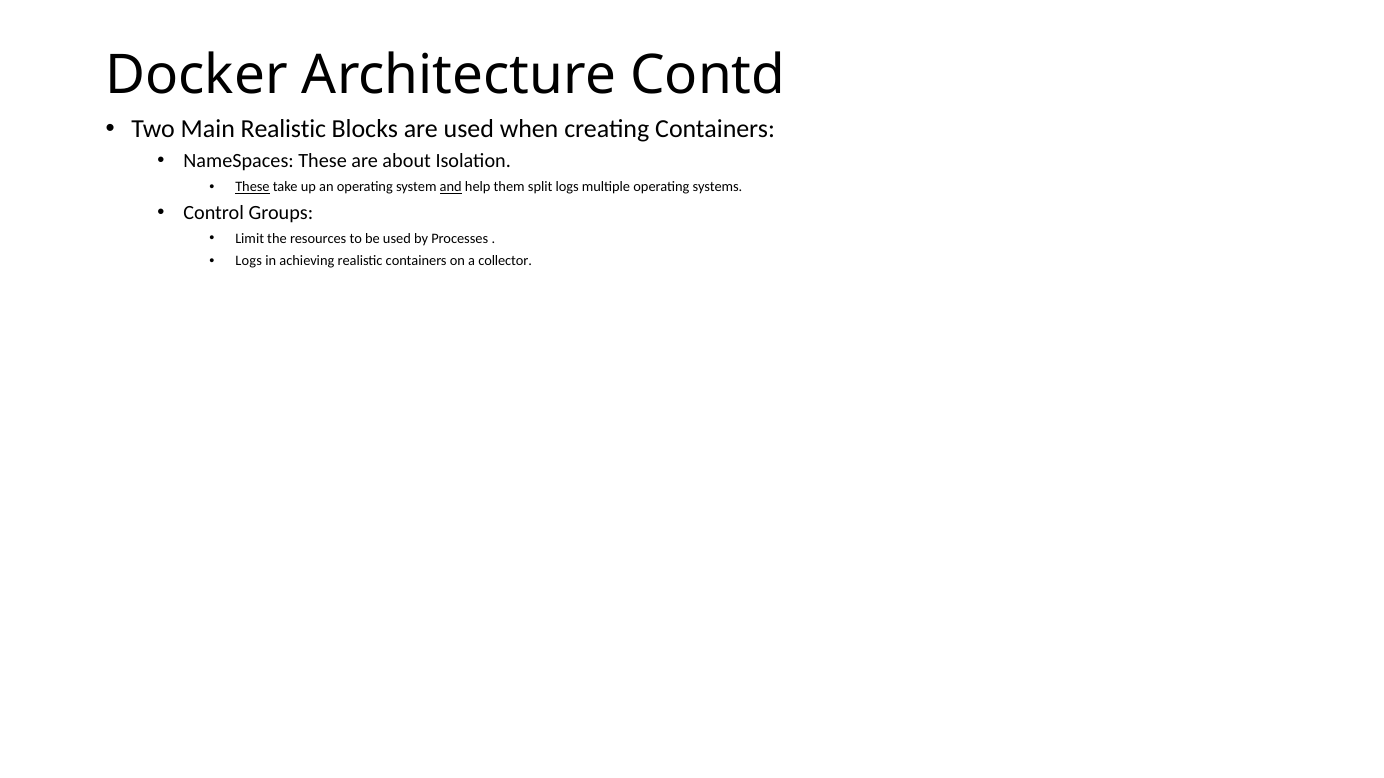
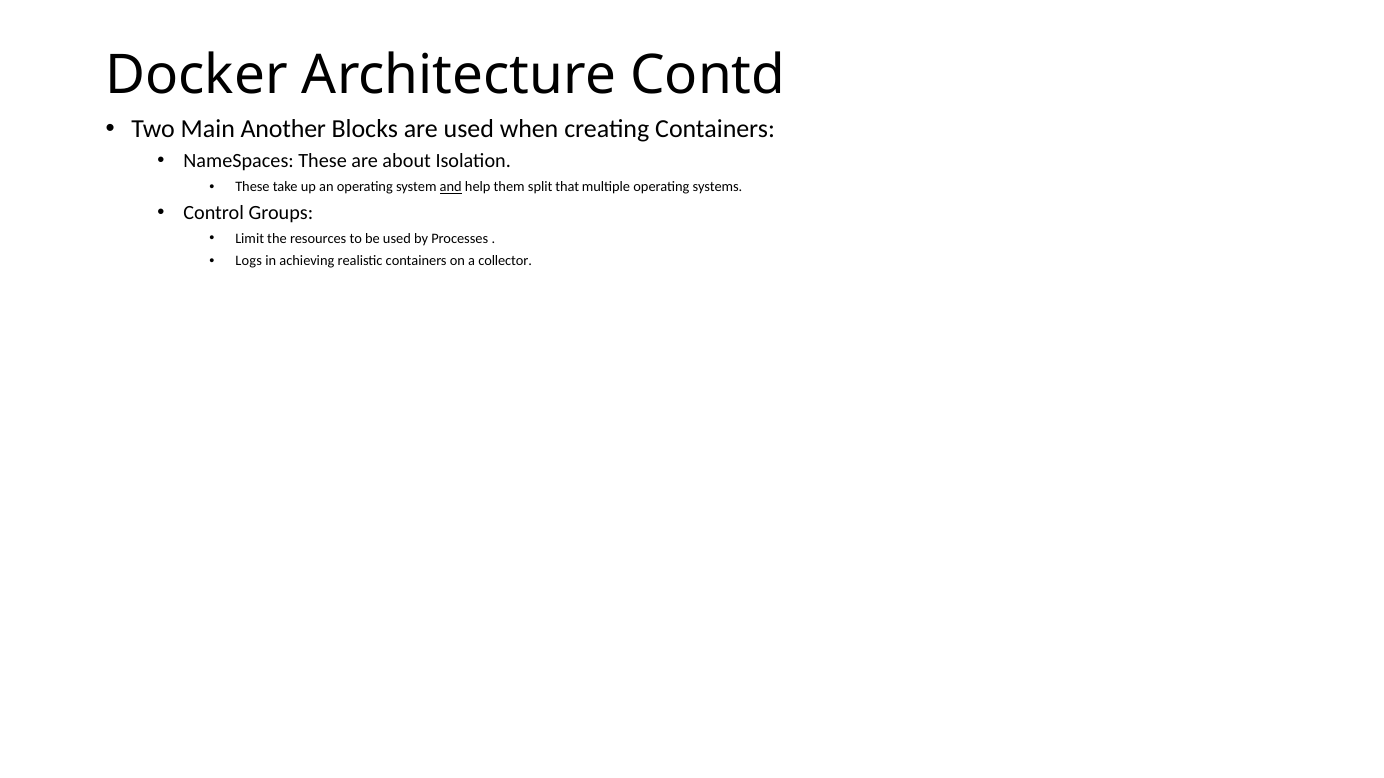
Main Realistic: Realistic -> Another (283, 129)
These underline: present -> none (252, 187)
split logs: logs -> that (567, 187)
